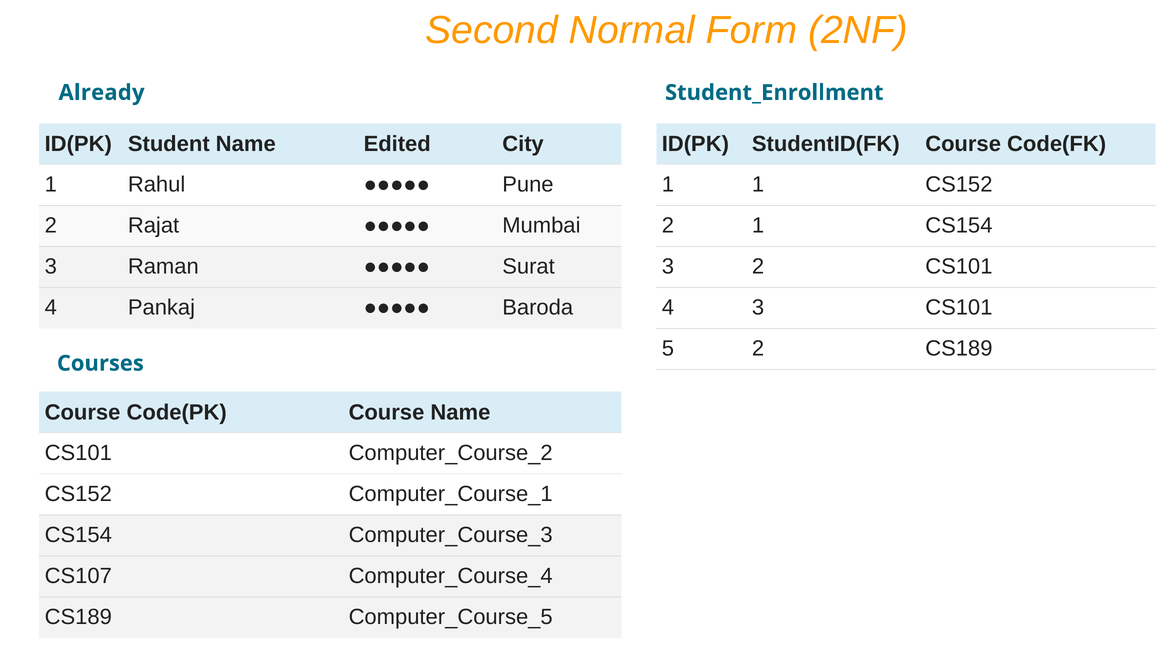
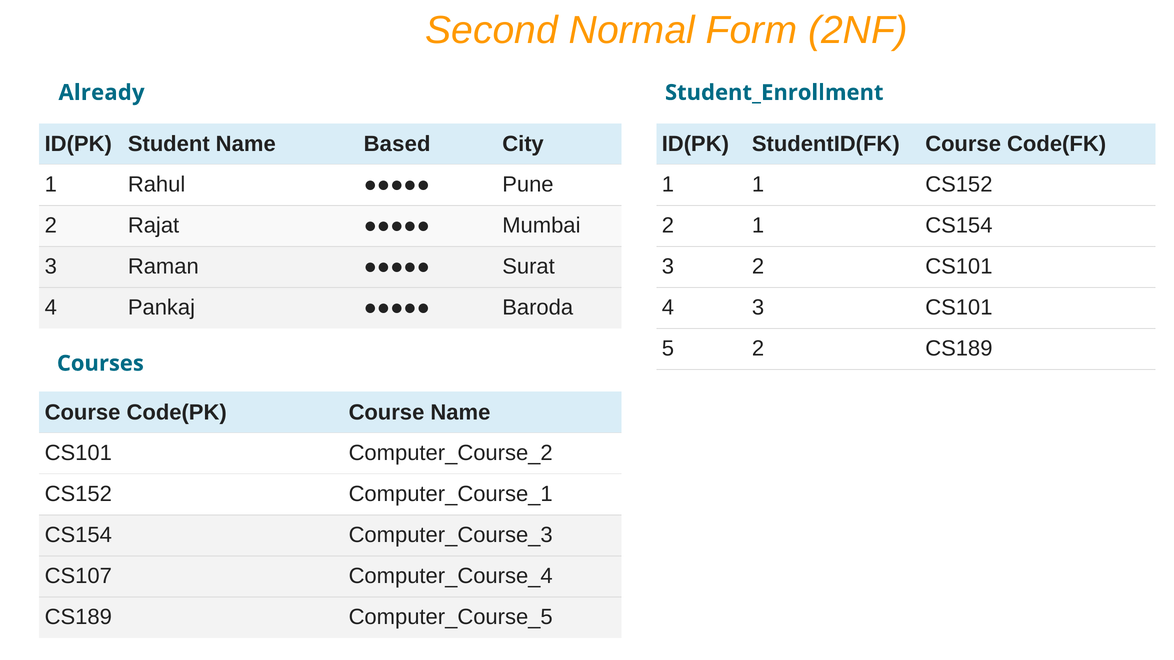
Edited: Edited -> Based (397, 144)
